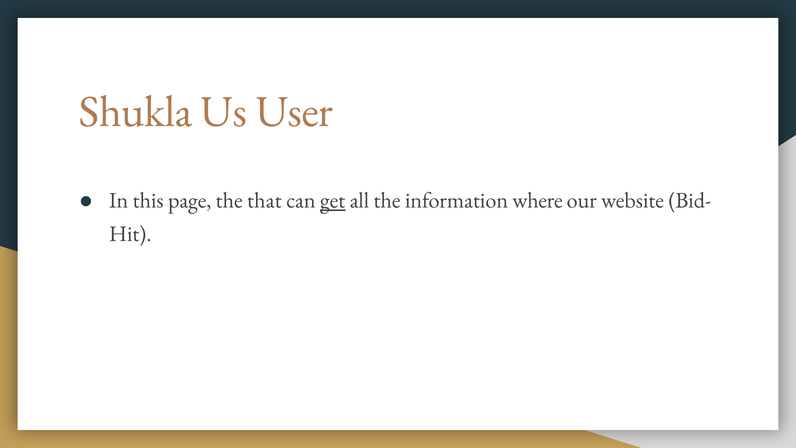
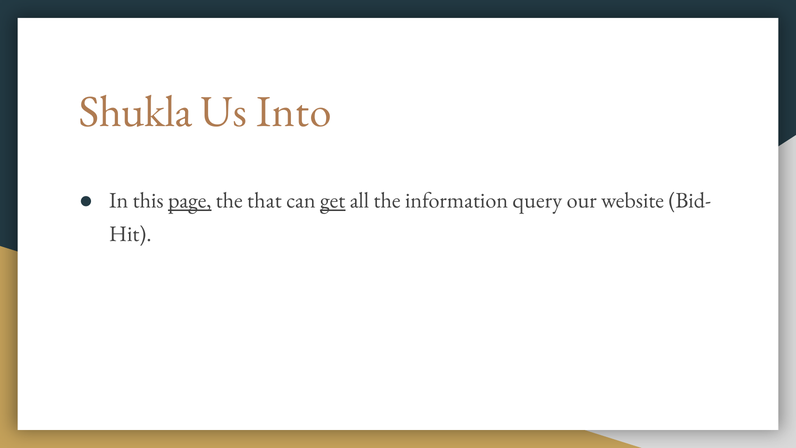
User: User -> Into (294, 111)
page underline: none -> present (190, 201)
where: where -> query (537, 201)
